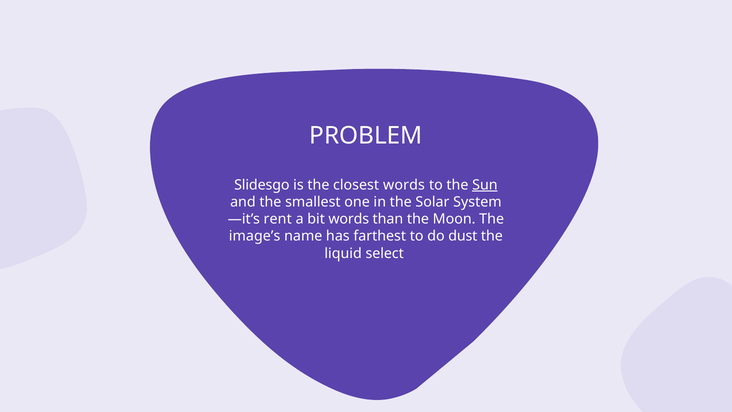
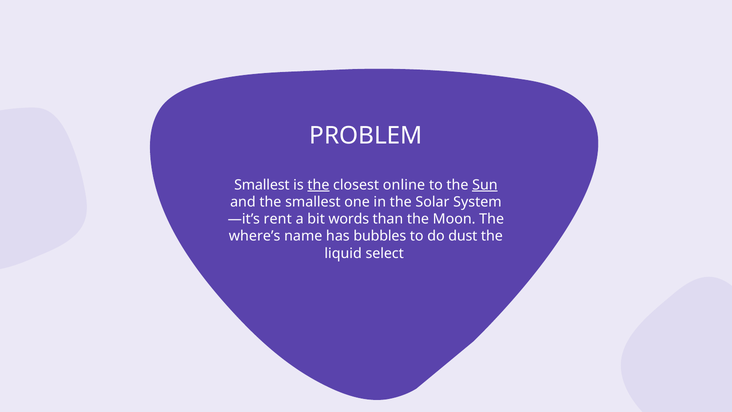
Slidesgo: Slidesgo -> Smallest (262, 185)
the underline: none -> present (318, 185)
closest words: words -> online (404, 185)
image’s: image’s -> where’s (255, 236)
farthest: farthest -> bubbles (380, 236)
